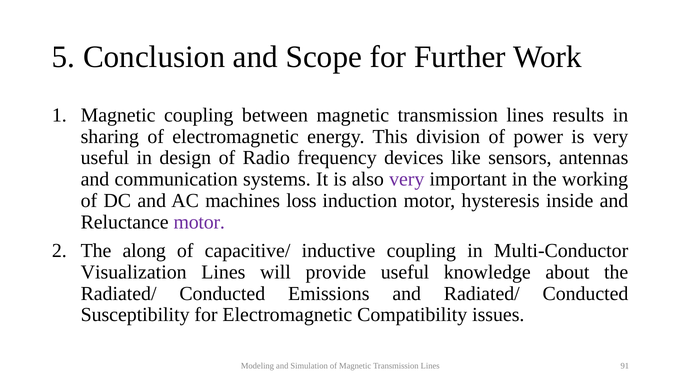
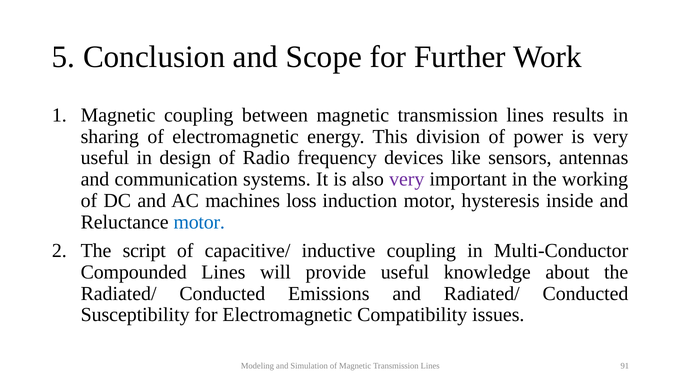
motor colour: purple -> blue (199, 222)
along: along -> script (144, 251)
Visualization: Visualization -> Compounded (134, 272)
